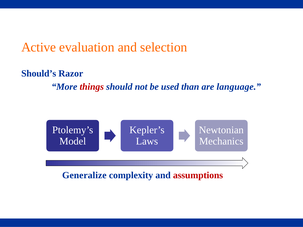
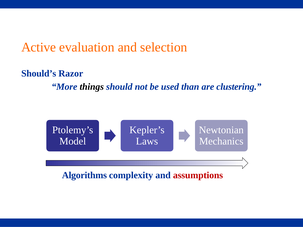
things colour: red -> black (92, 87)
language: language -> clustering (239, 87)
Generalize: Generalize -> Algorithms (84, 175)
